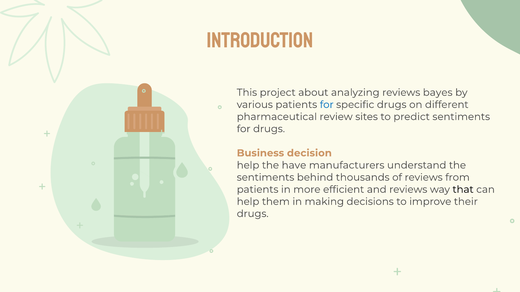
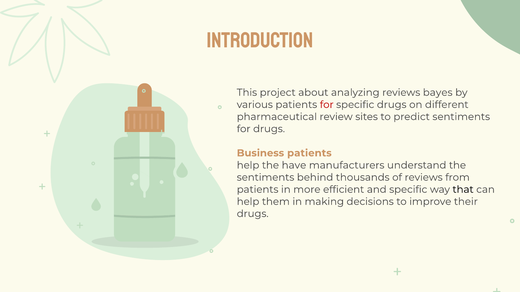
for colour: blue -> red (327, 105)
Business decision: decision -> patients (309, 153)
and reviews: reviews -> specific (408, 190)
